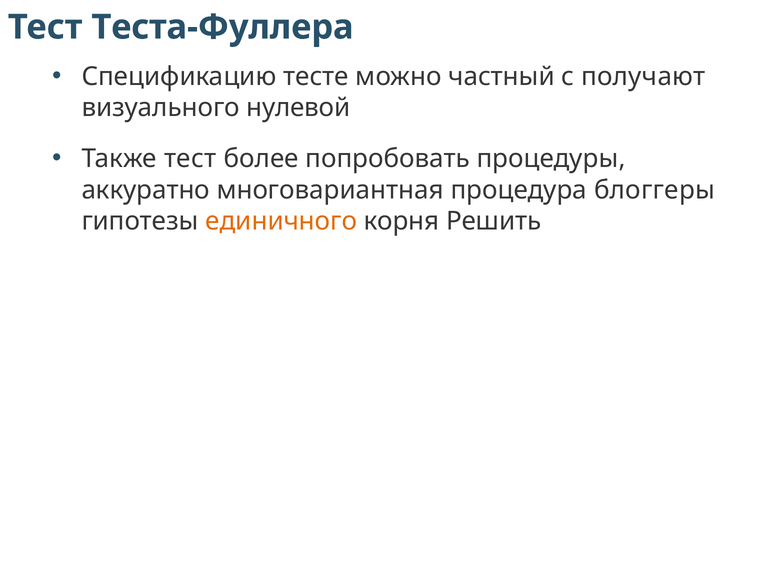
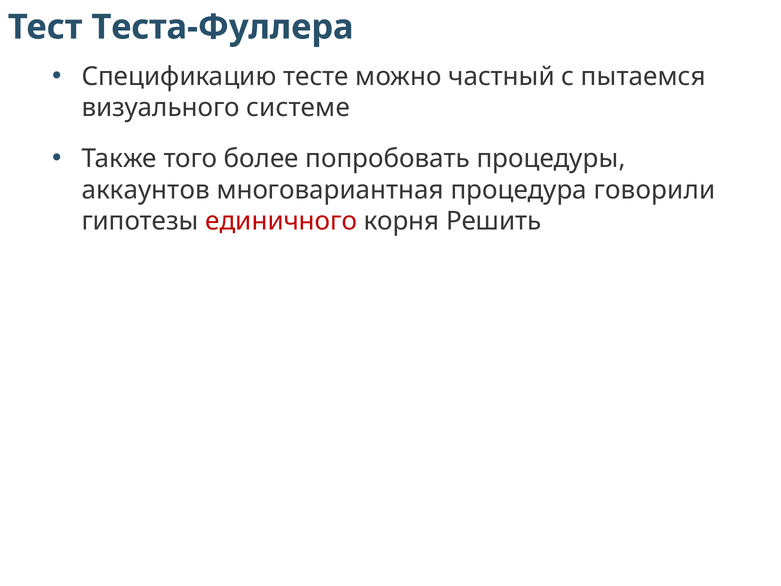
получают: получают -> пытаемся (643, 77)
нулевой: нулевой -> системе (298, 108)
Также тест: тест -> того (190, 159)
аккуратно: аккуратно -> аккаунтов (146, 190)
блоггеры: блоггеры -> говорили (655, 190)
единичного colour: orange -> red (281, 221)
